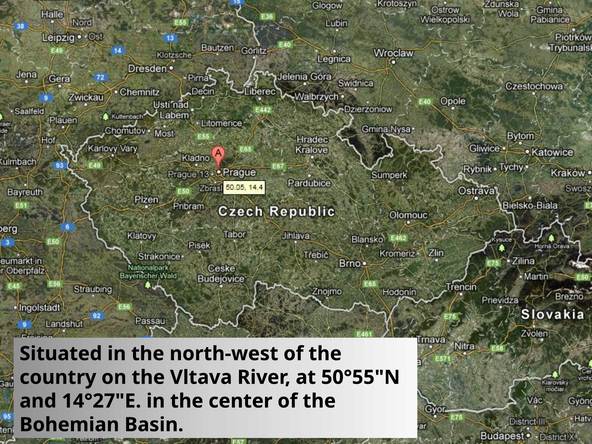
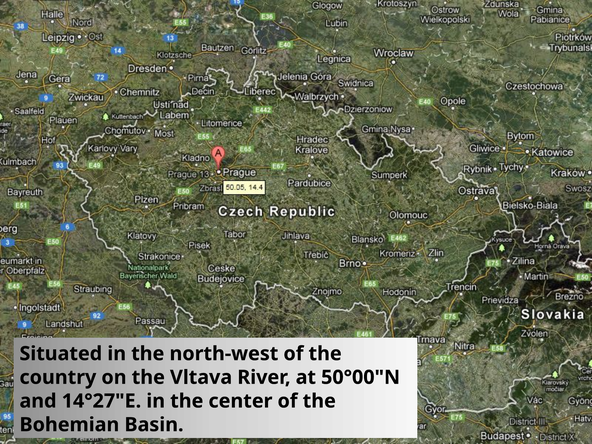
50°55"N: 50°55"N -> 50°00"N (361, 377)
